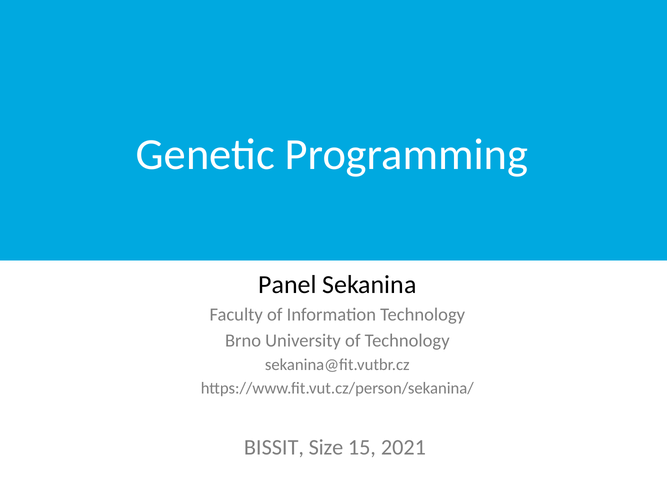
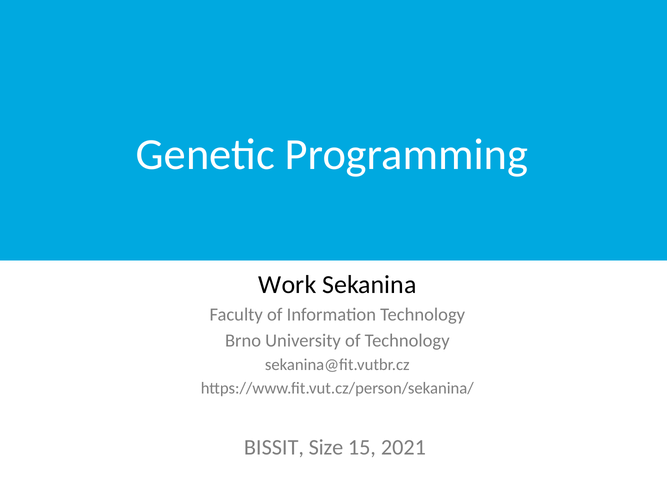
Panel: Panel -> Work (287, 285)
